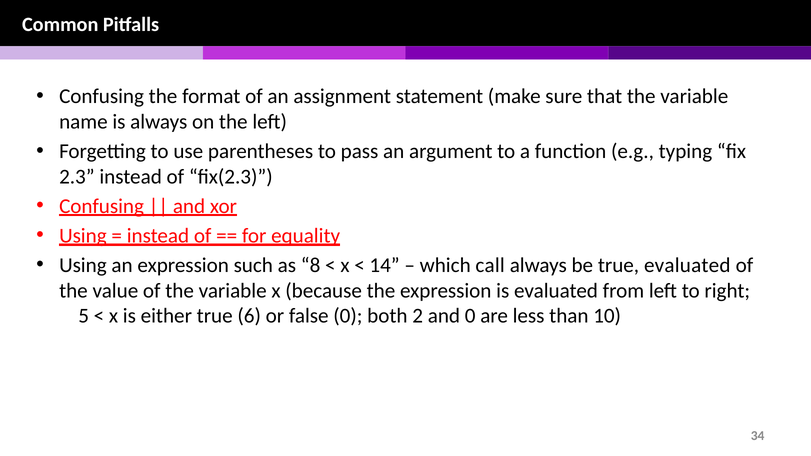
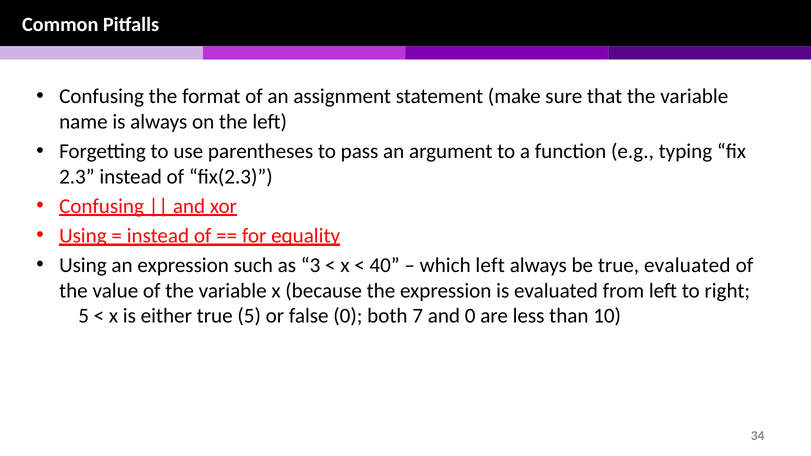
8: 8 -> 3 (311, 265)
14: 14 -> 40 (385, 265)
which call: call -> left (490, 265)
true 6: 6 -> 5 (249, 316)
2: 2 -> 7 (418, 316)
